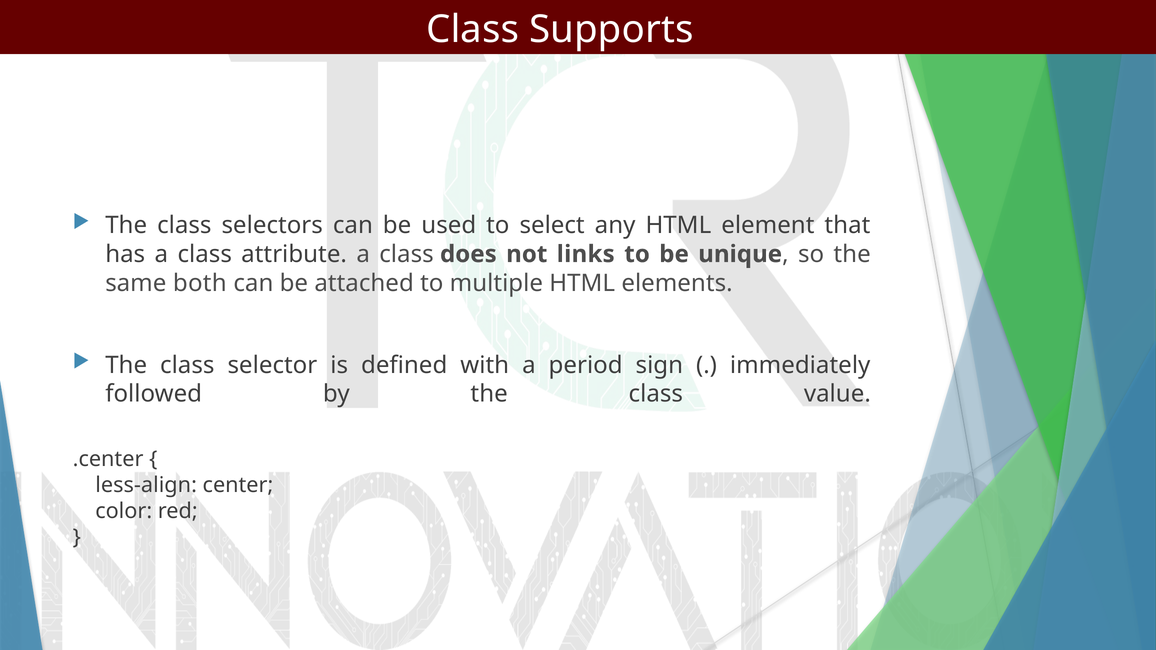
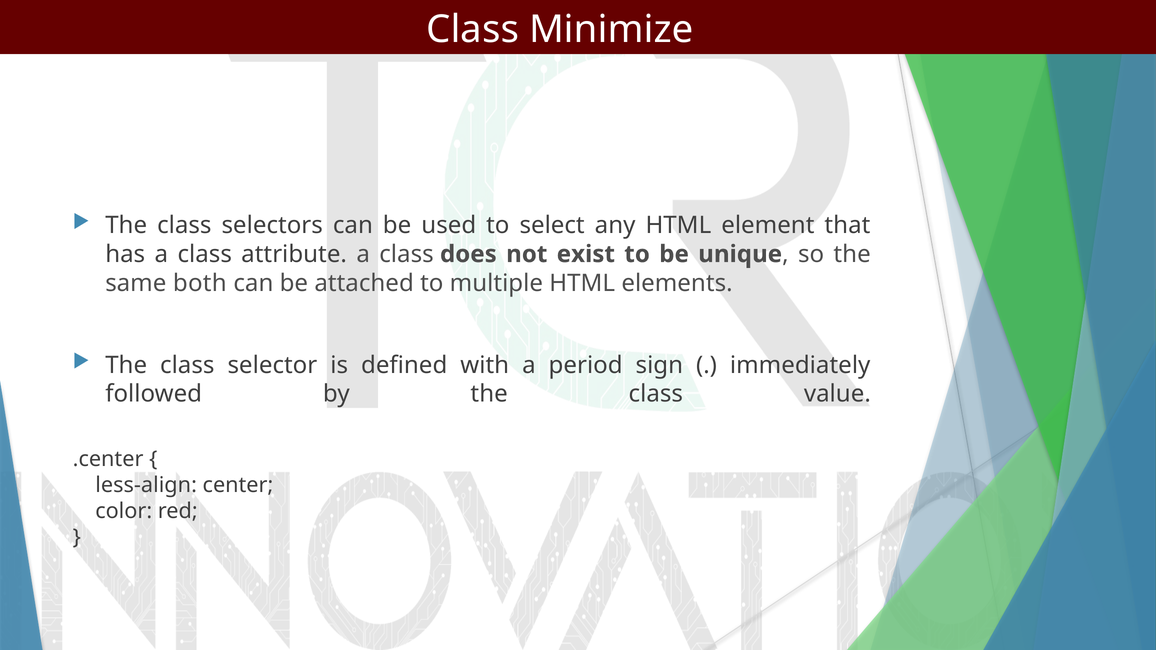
Supports: Supports -> Minimize (611, 29)
links: links -> exist (586, 254)
